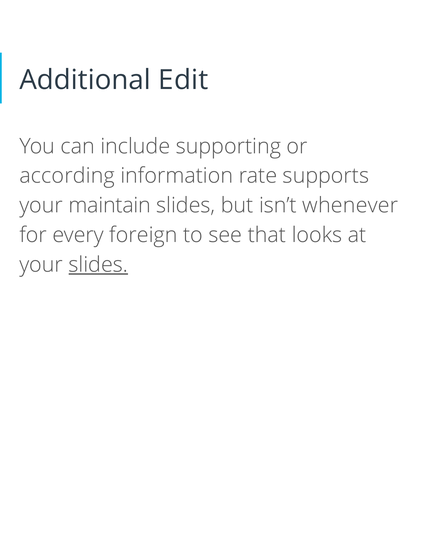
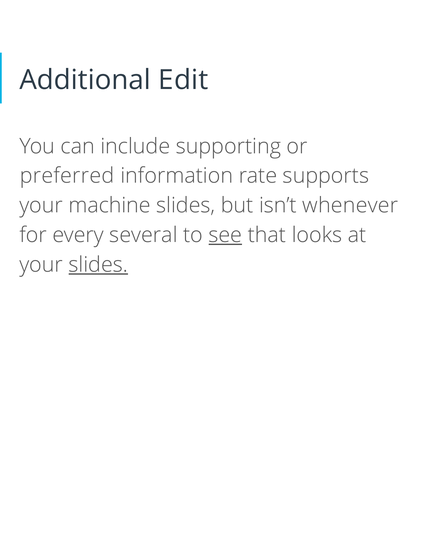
according: according -> preferred (67, 176)
maintain: maintain -> machine (110, 206)
foreign: foreign -> several (143, 236)
see underline: none -> present (225, 236)
